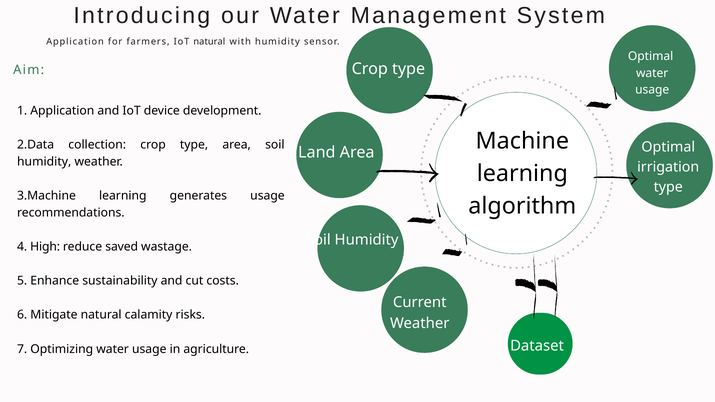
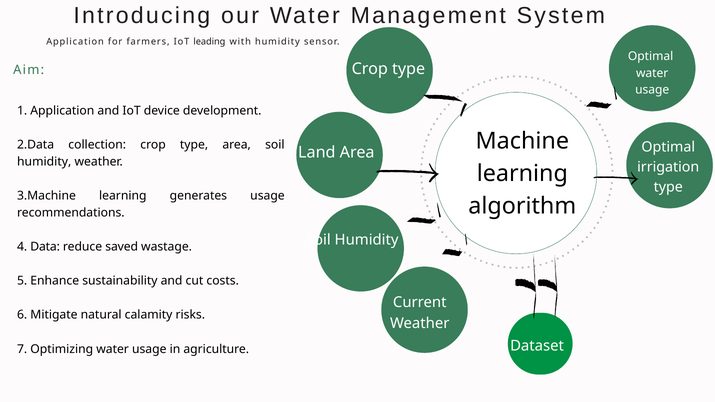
IoT natural: natural -> leading (209, 42)
High: High -> Data (45, 247)
